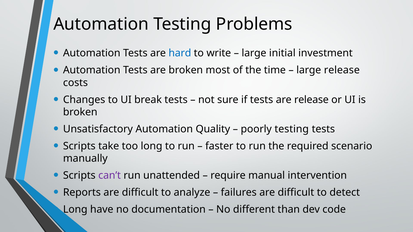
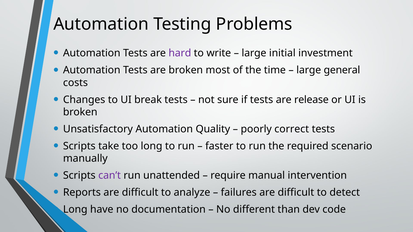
hard colour: blue -> purple (180, 53)
large release: release -> general (342, 70)
poorly testing: testing -> correct (292, 129)
